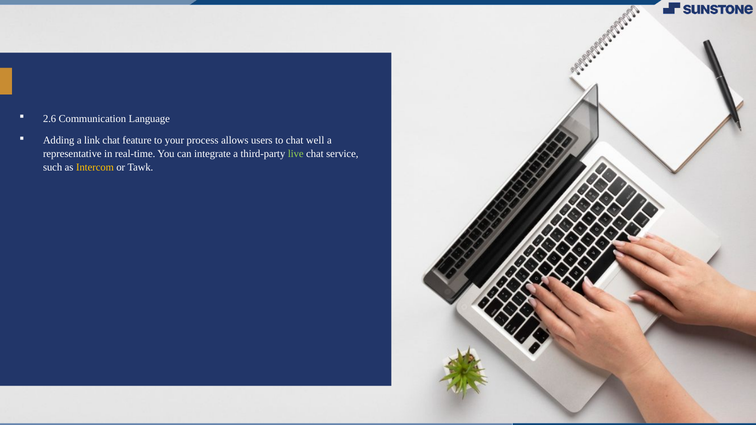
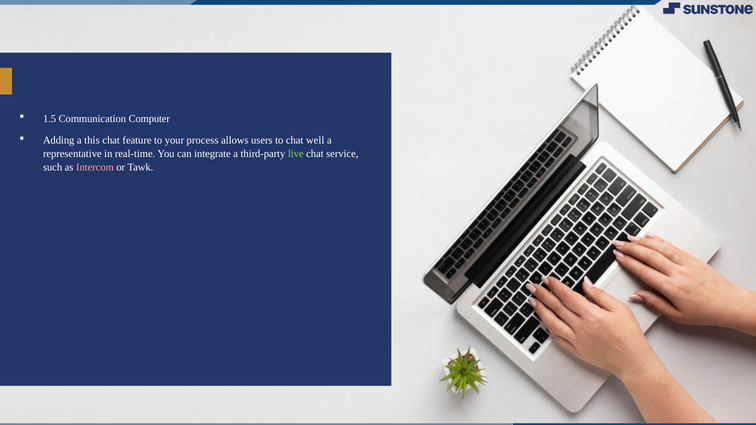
2.6: 2.6 -> 1.5 (50, 119)
Language: Language -> Computer (149, 119)
link: link -> this (92, 141)
Intercom colour: yellow -> pink (95, 168)
